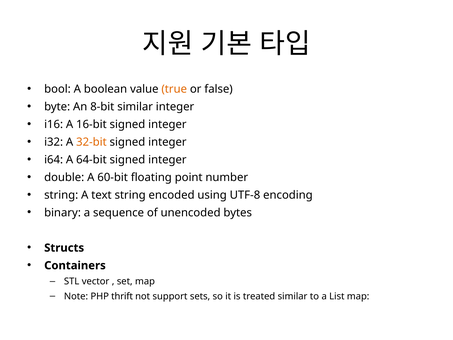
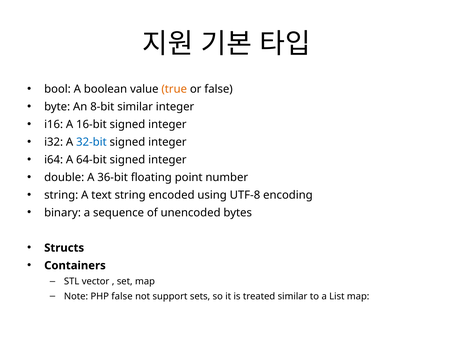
32-bit colour: orange -> blue (91, 142)
60-bit: 60-bit -> 36-bit (113, 177)
PHP thrift: thrift -> false (122, 296)
